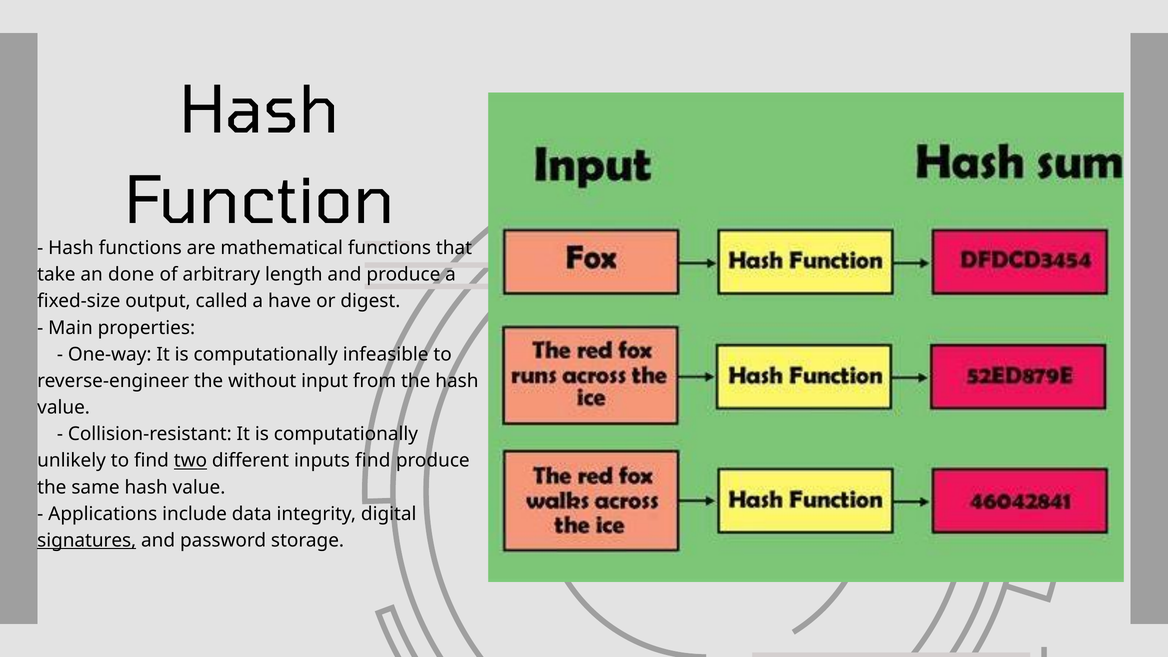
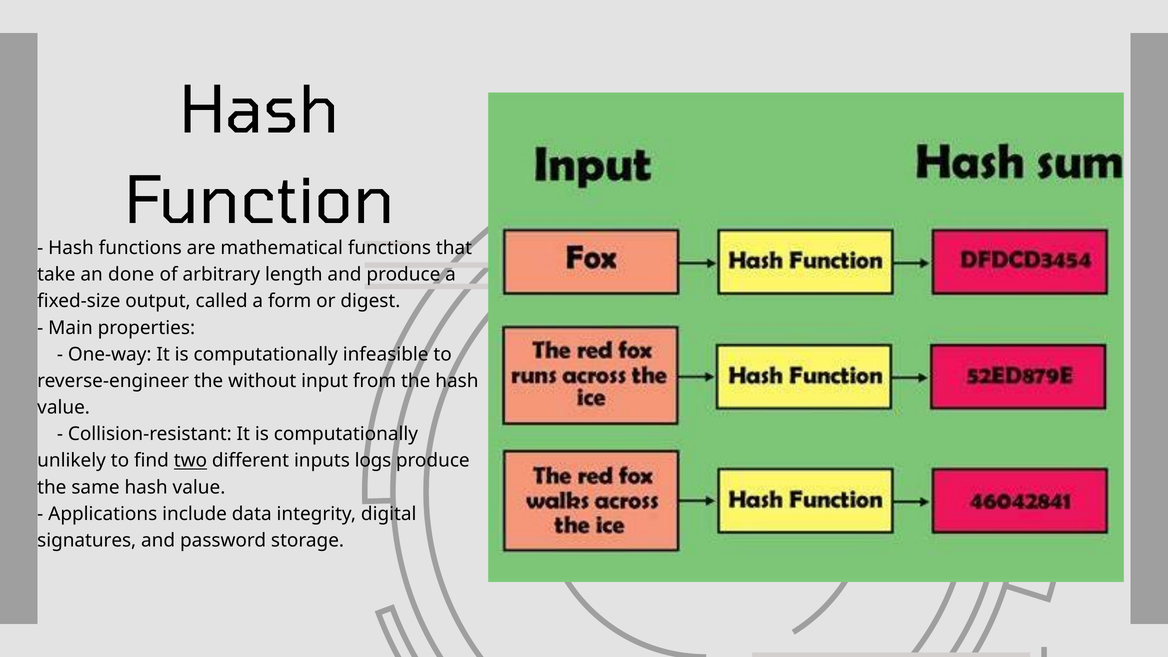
have: have -> form (290, 301)
inputs find: find -> logs (373, 461)
signatures underline: present -> none (87, 540)
